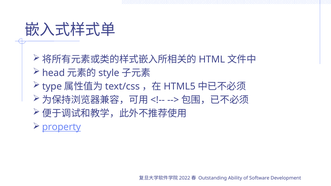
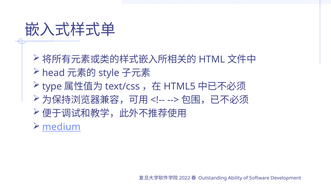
property: property -> medium (61, 127)
